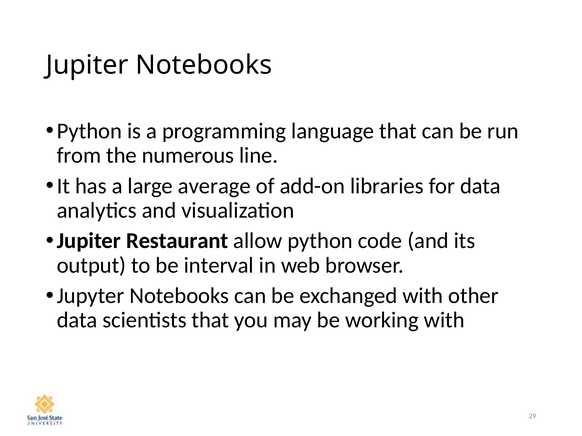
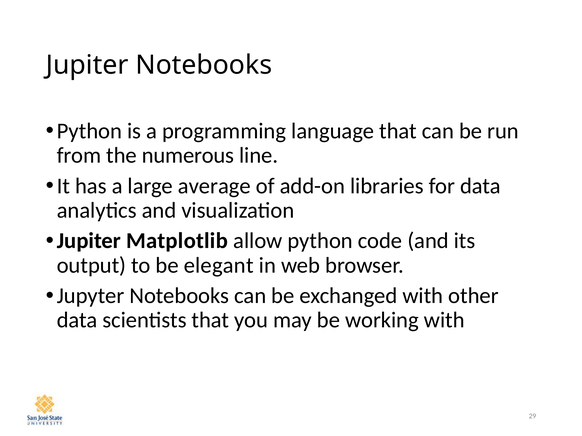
Restaurant: Restaurant -> Matplotlib (177, 241)
interval: interval -> elegant (219, 266)
